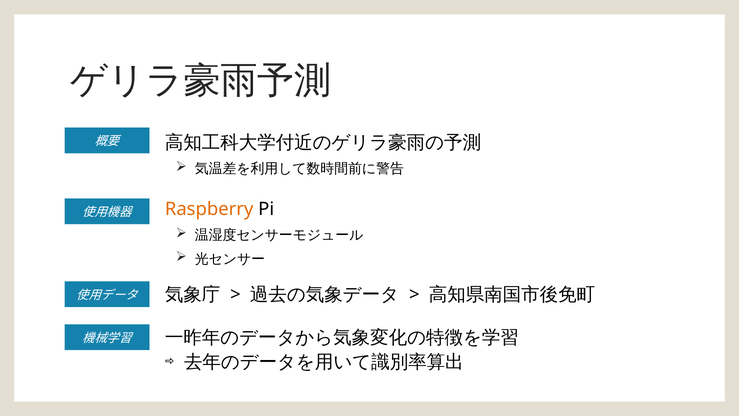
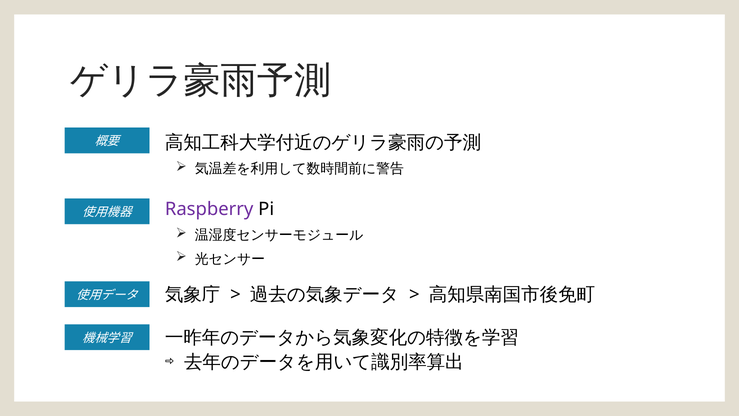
Raspberry colour: orange -> purple (209, 209)
